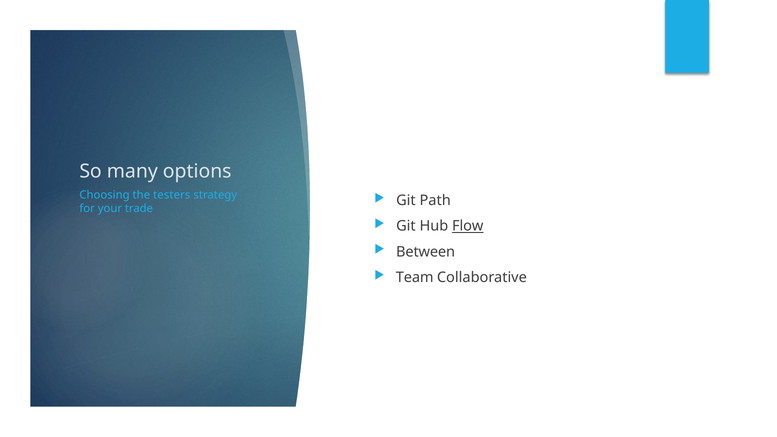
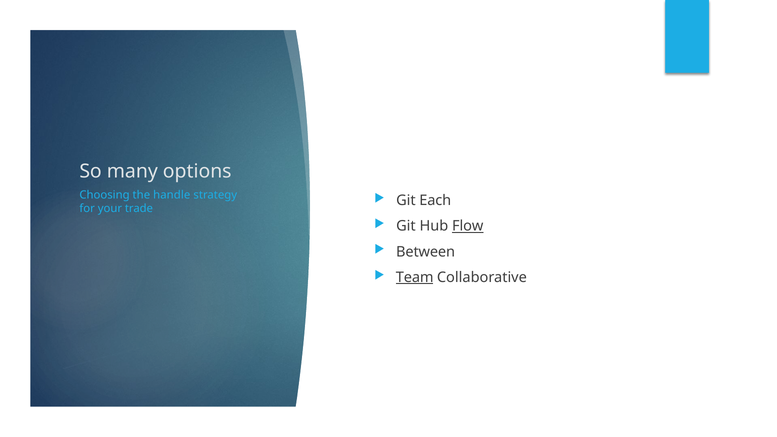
testers: testers -> handle (172, 195)
Path: Path -> Each (435, 201)
Team underline: none -> present (415, 277)
